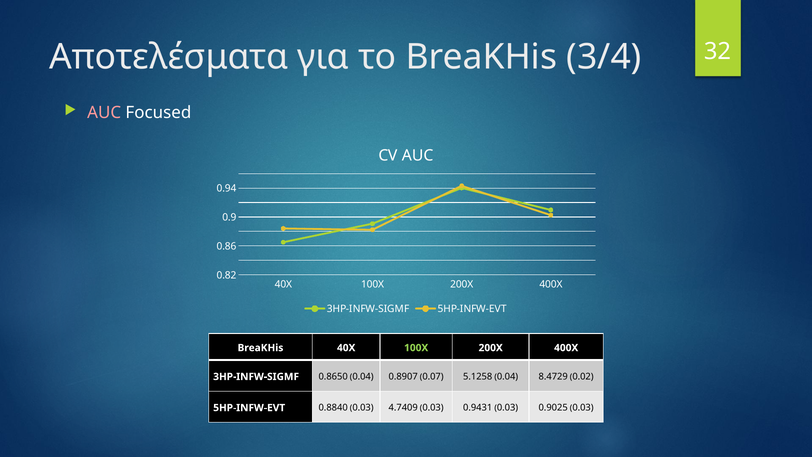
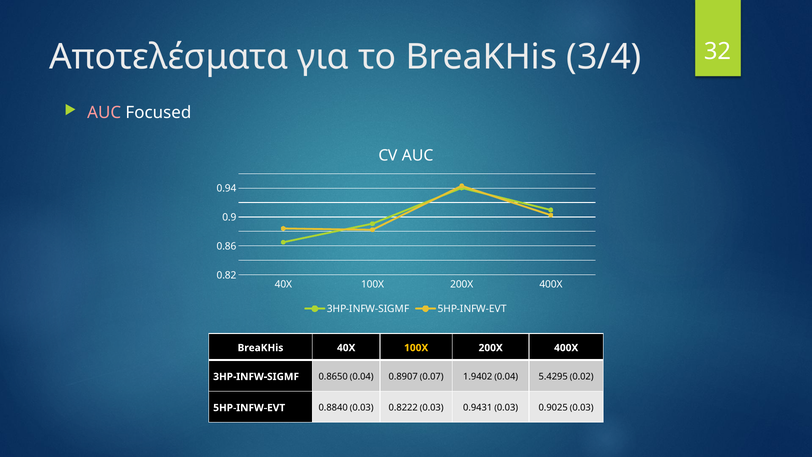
100X colour: light green -> yellow (416, 348)
5.1258: 5.1258 -> 1.9402 (478, 376)
8.4729: 8.4729 -> 5.4295 (553, 376)
4.7409: 4.7409 -> 0.8222 (403, 407)
